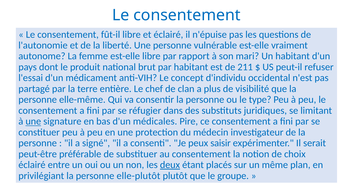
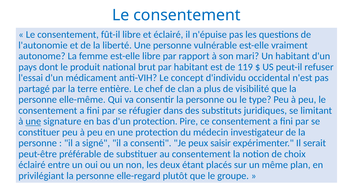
211: 211 -> 119 (245, 67)
d'un médicales: médicales -> protection (155, 122)
deux underline: present -> none (170, 165)
elle-plutôt: elle-plutôt -> elle-regard (139, 176)
